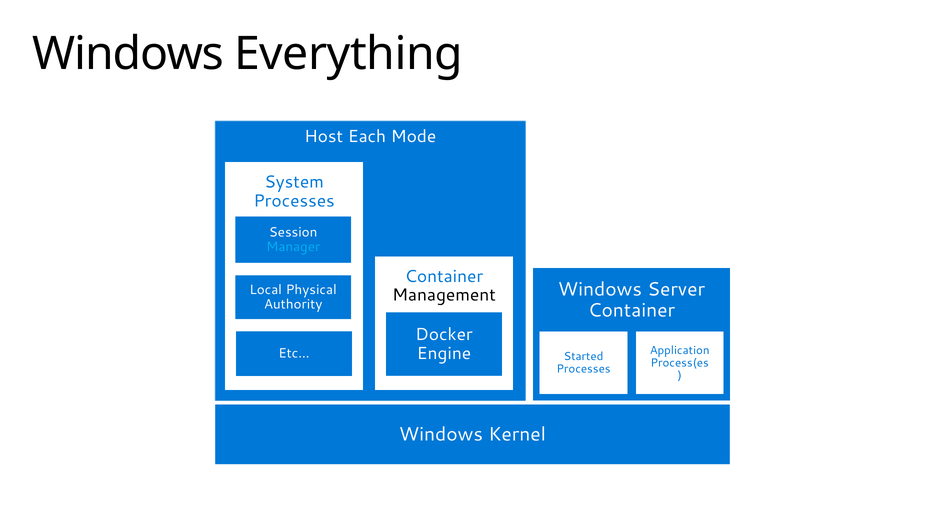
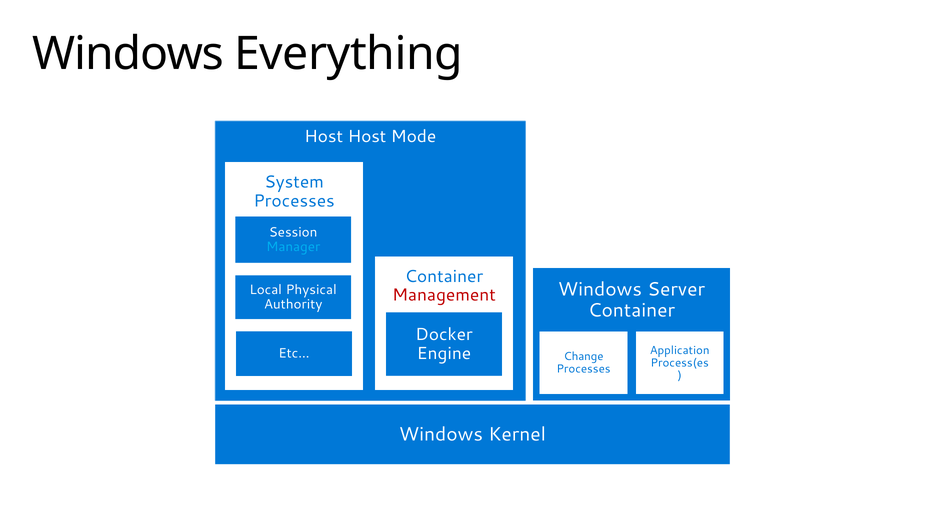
Host Each: Each -> Host (367, 137)
Management colour: black -> red (444, 295)
Started: Started -> Change (584, 357)
